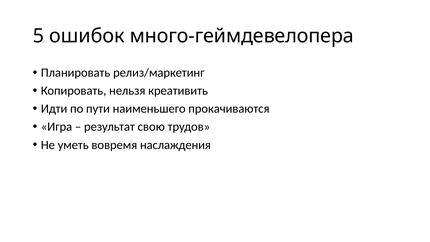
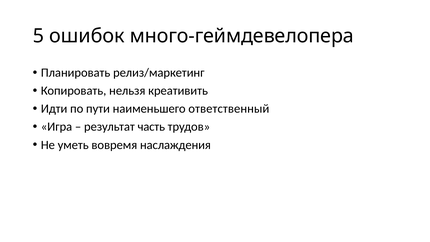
прокачиваются: прокачиваются -> ответственный (229, 109)
свою: свою -> часть (151, 127)
